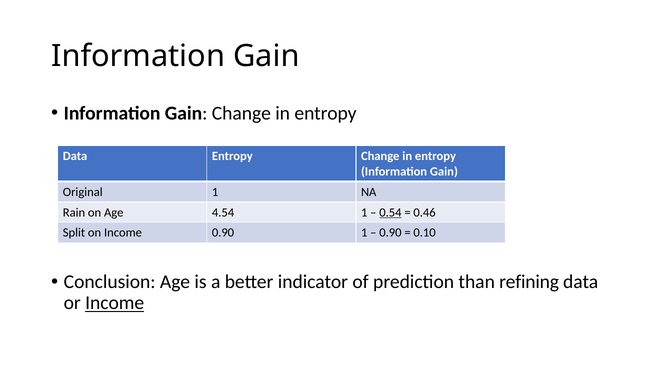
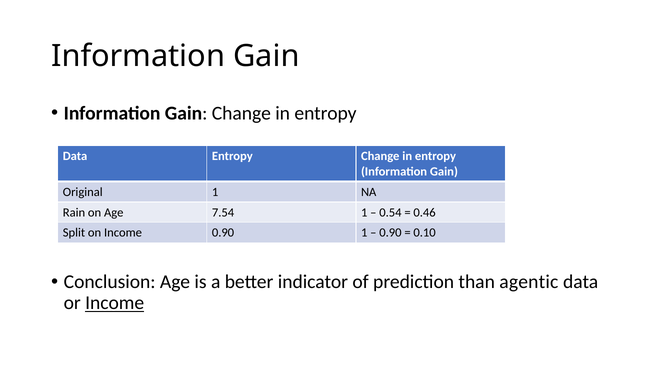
4.54: 4.54 -> 7.54 (223, 213)
0.54 underline: present -> none (390, 213)
refining: refining -> agentic (529, 282)
